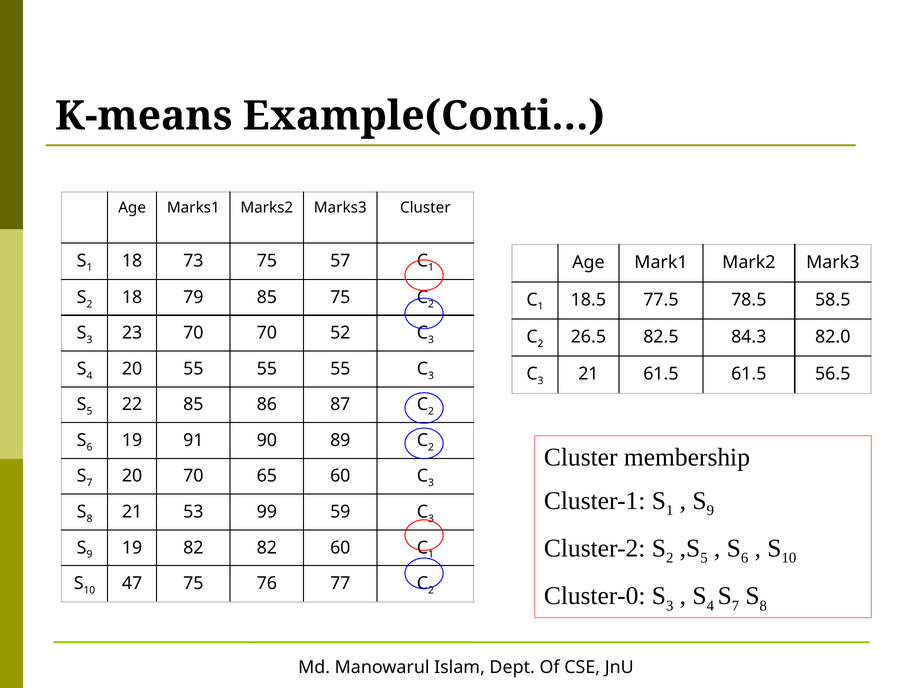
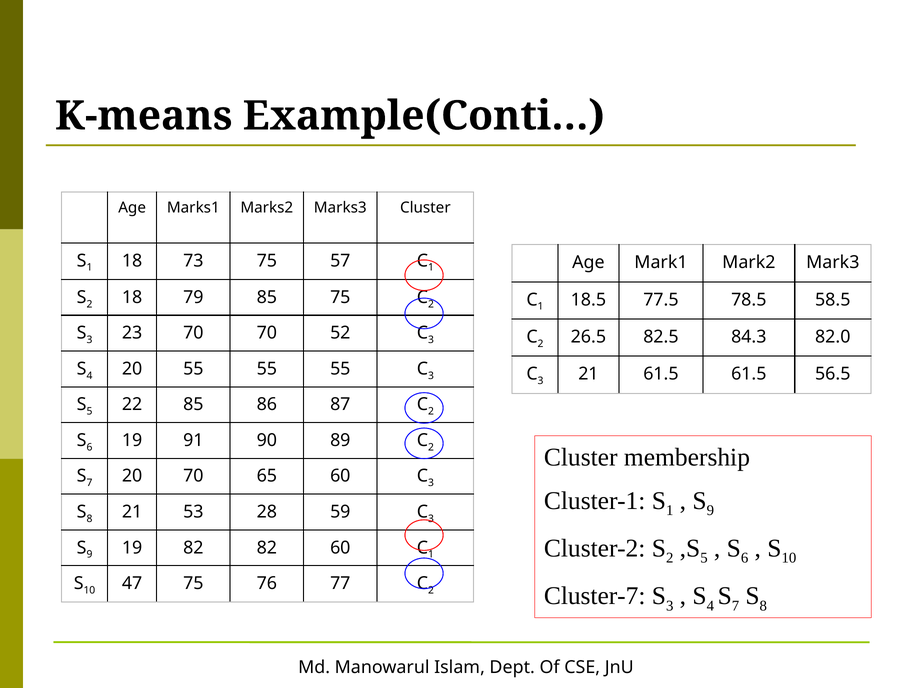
99: 99 -> 28 (267, 512)
Cluster-0: Cluster-0 -> Cluster-7 (595, 596)
